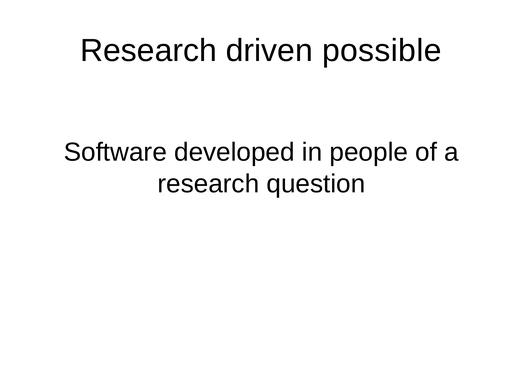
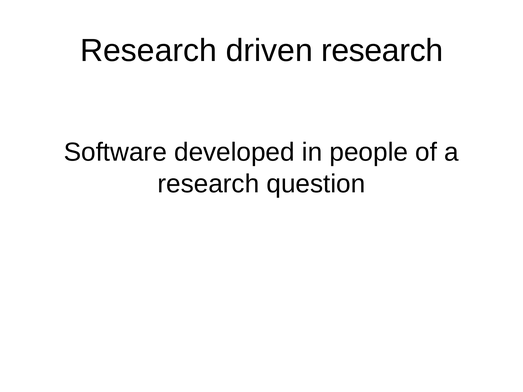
driven possible: possible -> research (382, 51)
